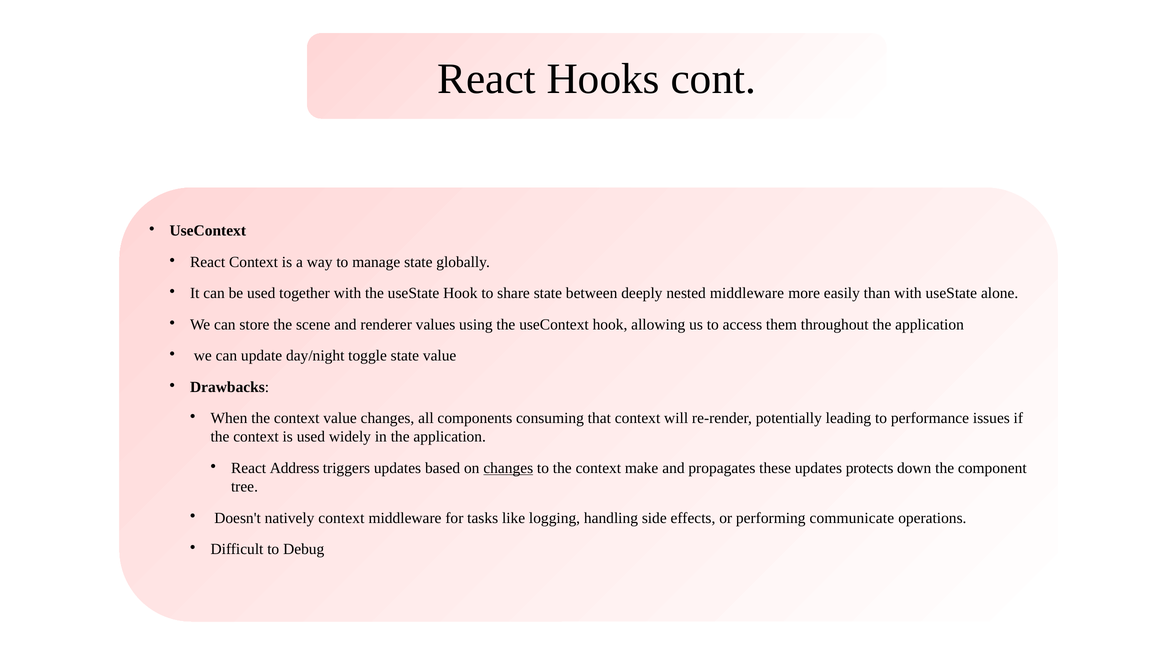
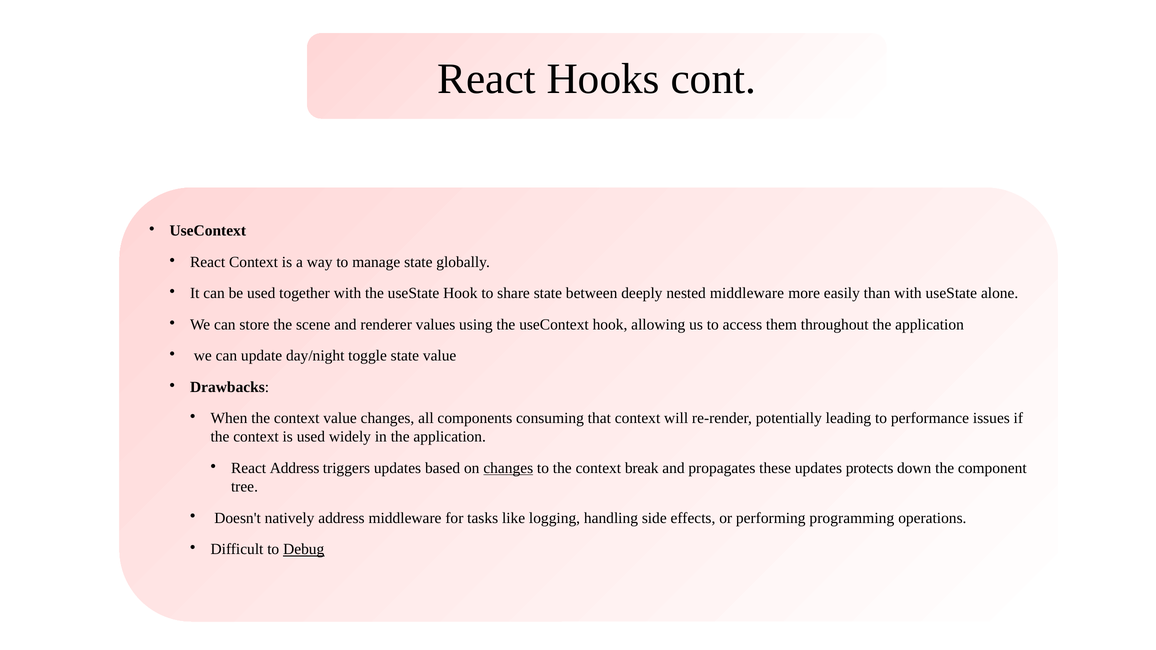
make: make -> break (642, 468)
natively context: context -> address (341, 518)
communicate: communicate -> programming (852, 518)
Debug underline: none -> present (304, 549)
